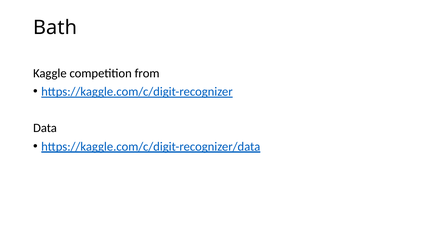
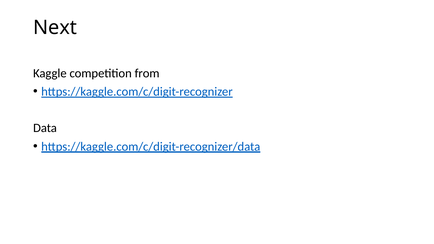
Bath: Bath -> Next (55, 28)
